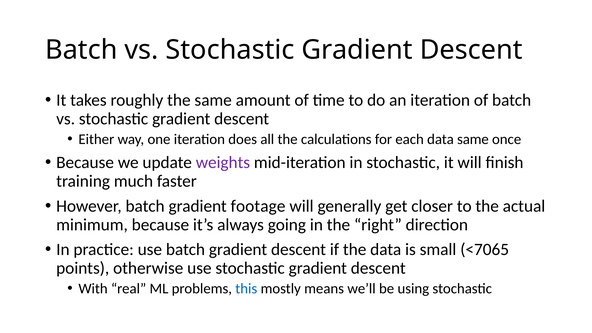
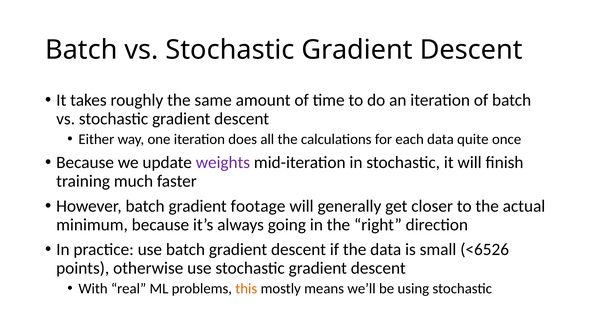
data same: same -> quite (473, 139)
<7065: <7065 -> <6526 (485, 250)
this colour: blue -> orange (246, 289)
